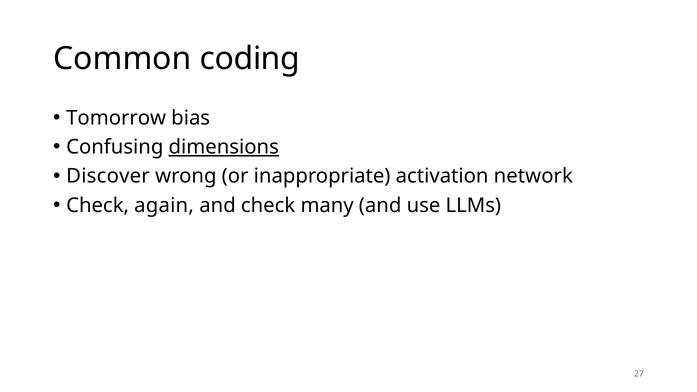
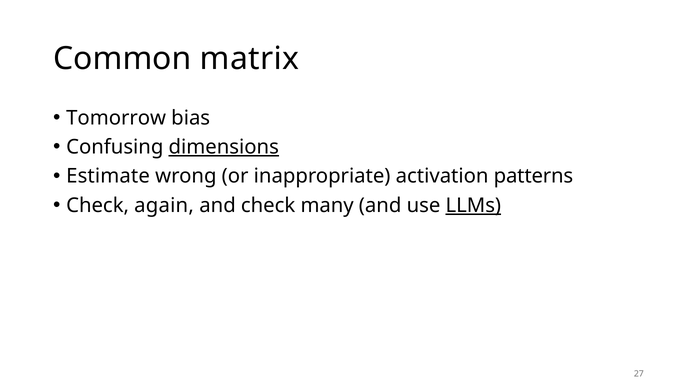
coding: coding -> matrix (250, 59)
Discover: Discover -> Estimate (108, 176)
network: network -> patterns (533, 176)
LLMs underline: none -> present (473, 206)
